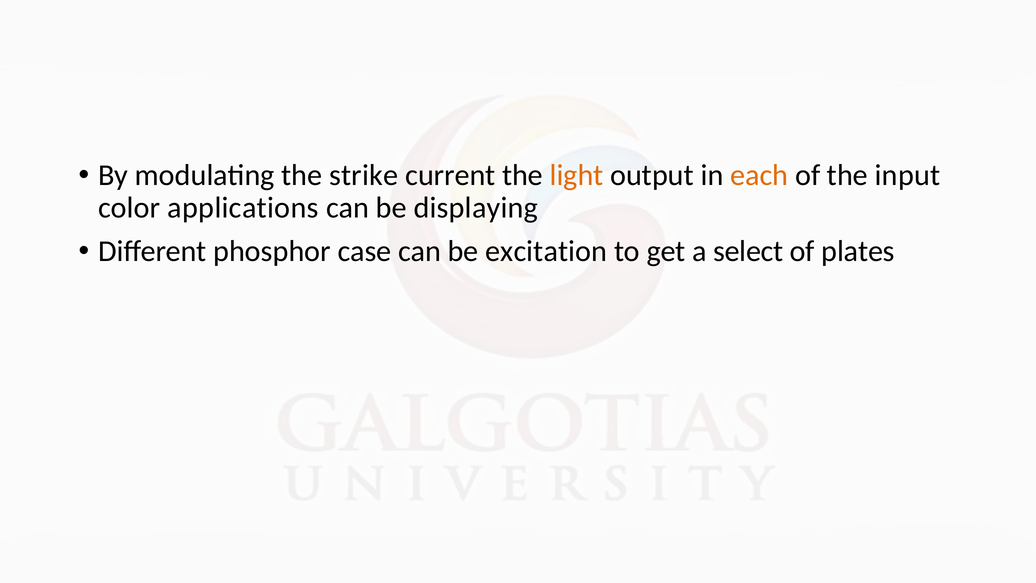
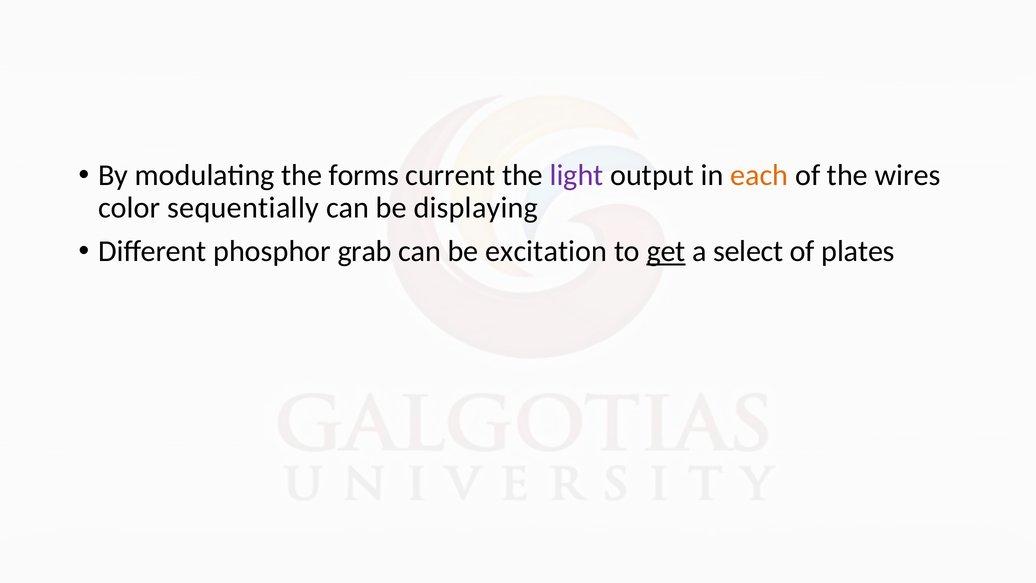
strike: strike -> forms (364, 175)
light colour: orange -> purple (577, 175)
input: input -> wires (908, 175)
applications: applications -> sequentially (243, 208)
case: case -> grab (365, 251)
get underline: none -> present (666, 251)
